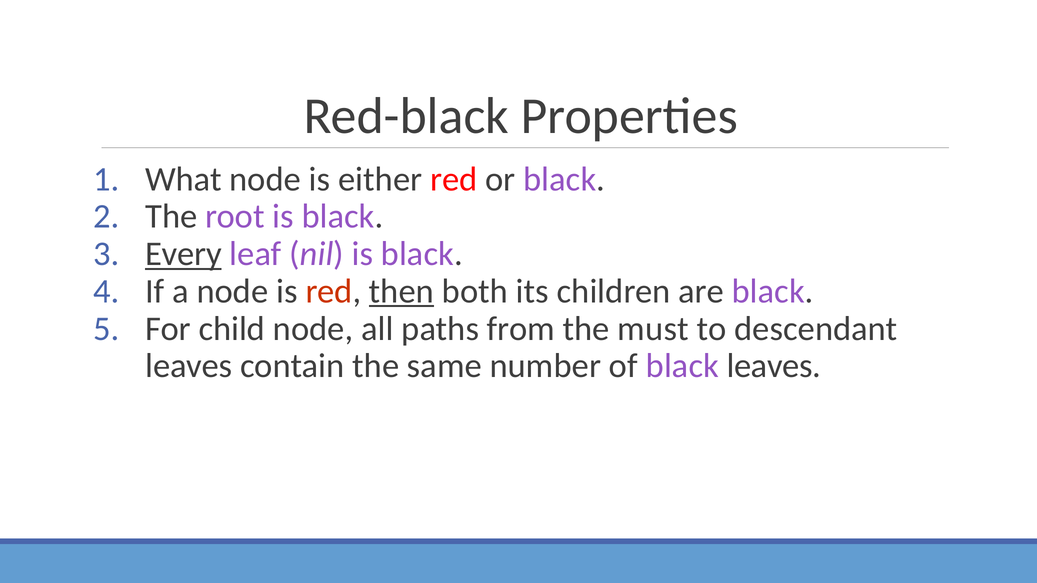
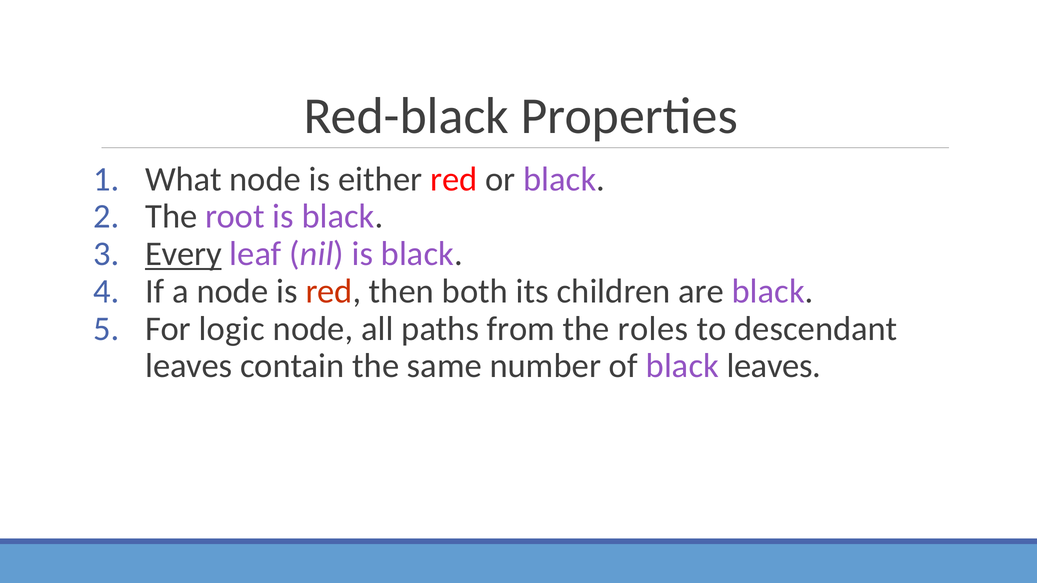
then underline: present -> none (401, 291)
child: child -> logic (232, 329)
must: must -> roles (653, 329)
